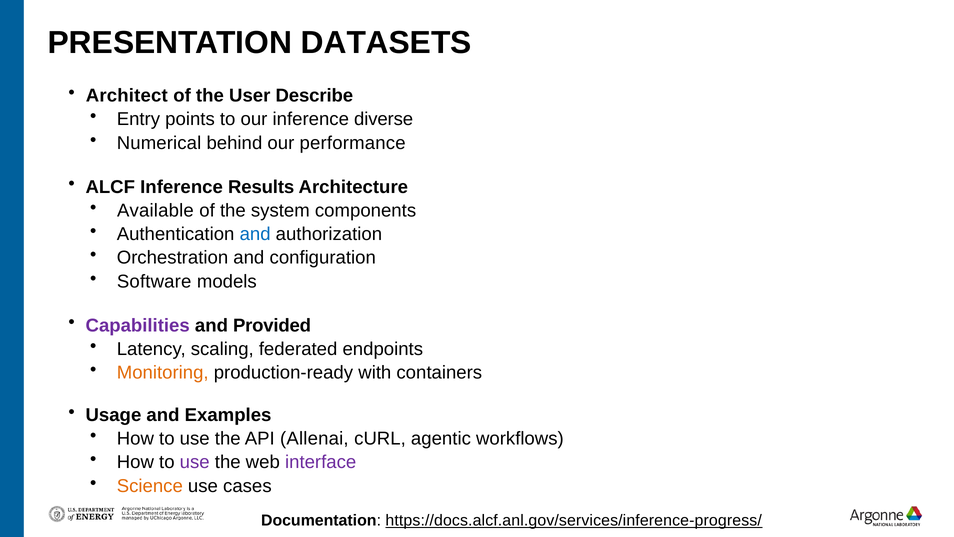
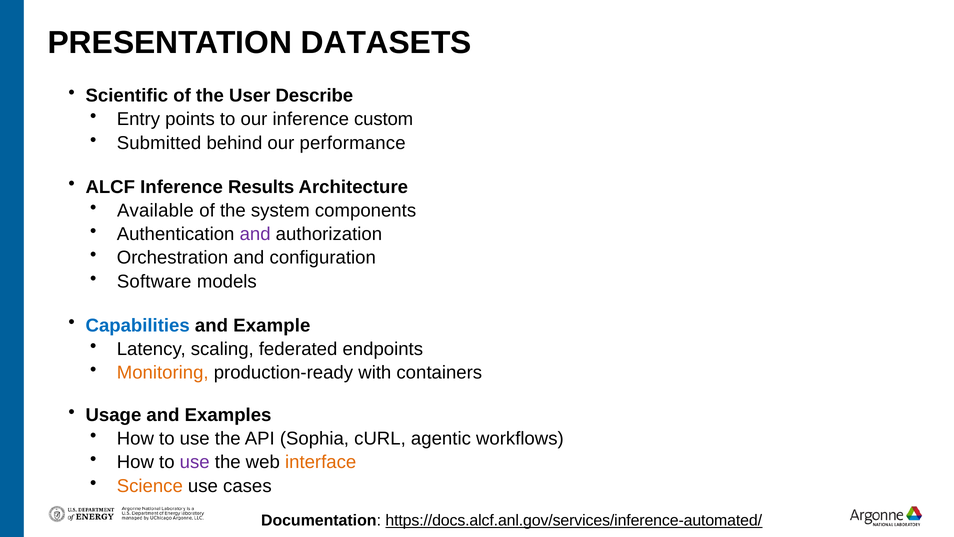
Architect: Architect -> Scientific (127, 96)
diverse: diverse -> custom (384, 119)
Numerical: Numerical -> Submitted (159, 143)
and colour: blue -> purple (255, 234)
Capabilities colour: purple -> blue (138, 325)
Provided: Provided -> Example (272, 325)
Allenai: Allenai -> Sophia (314, 438)
interface colour: purple -> orange (321, 462)
https://docs.alcf.anl.gov/services/inference-progress/: https://docs.alcf.anl.gov/services/inference-progress/ -> https://docs.alcf.anl.gov/services/inference-automated/ (574, 520)
